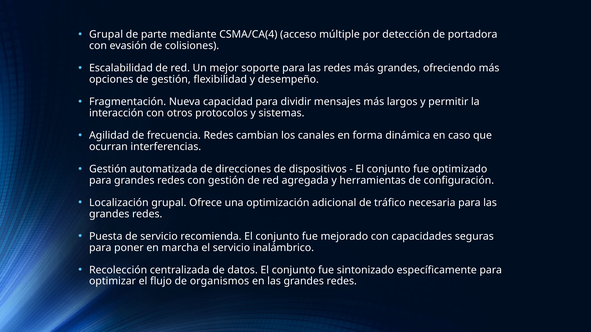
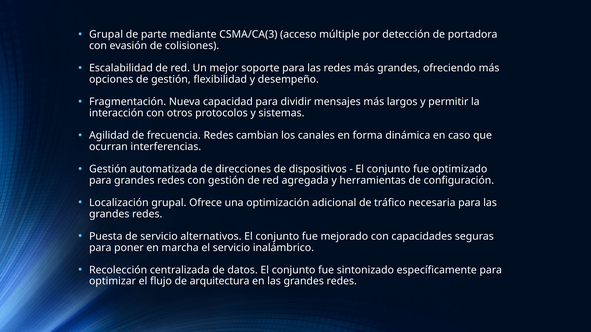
CSMA/CA(4: CSMA/CA(4 -> CSMA/CA(3 (248, 34)
recomienda: recomienda -> alternativos (211, 237)
organismos: organismos -> arquitectura (220, 282)
